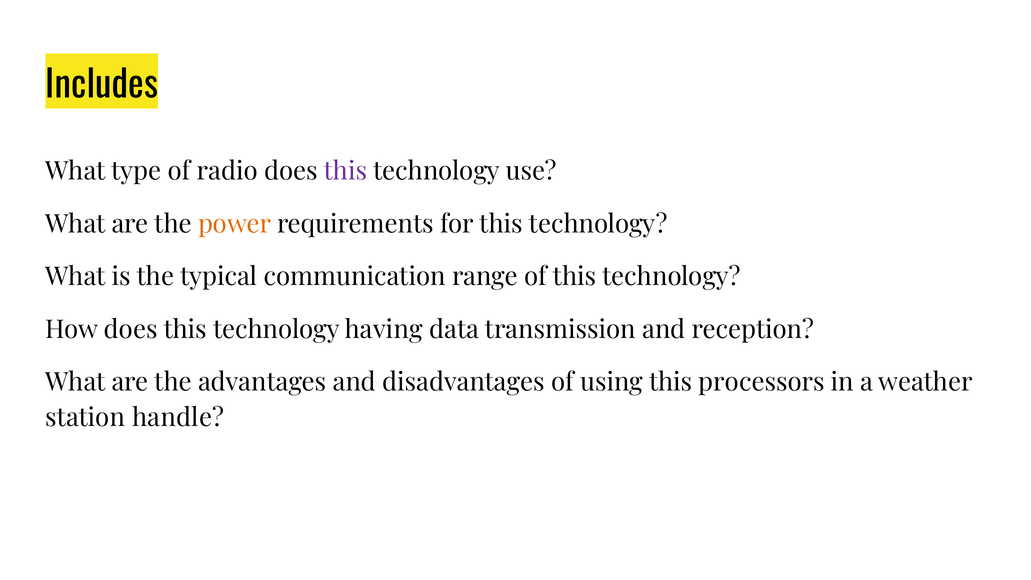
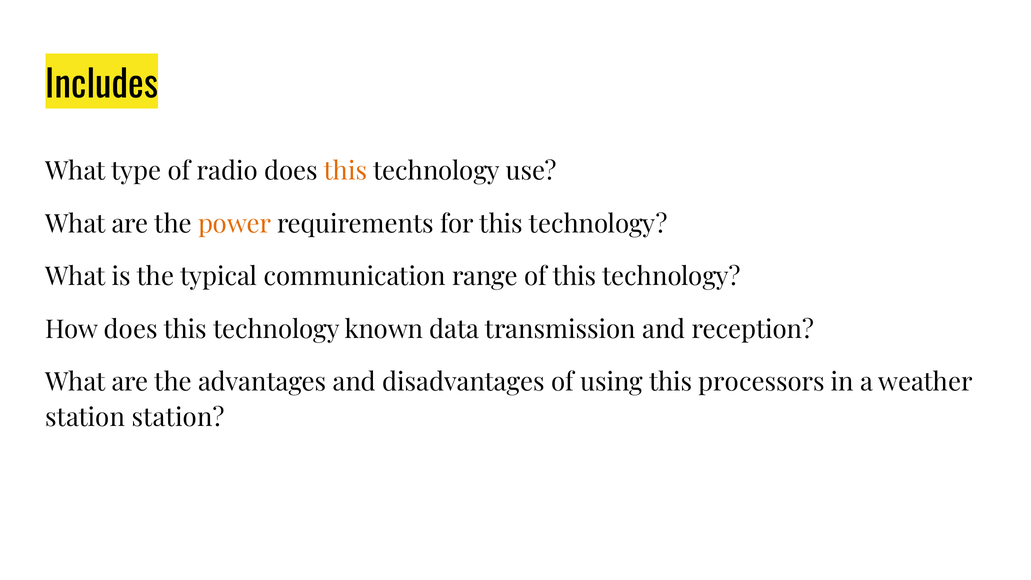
this colour: purple -> orange (346, 171)
having: having -> known (384, 330)
station handle: handle -> station (178, 418)
